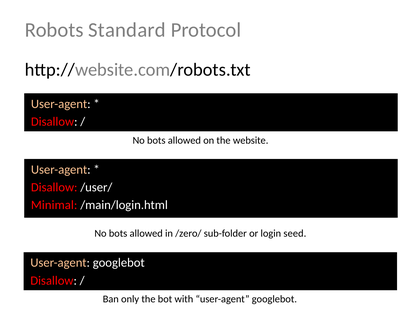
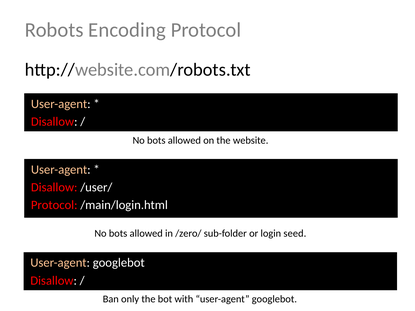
Standard: Standard -> Encoding (127, 30)
Minimal: Minimal -> Protocol (54, 205)
